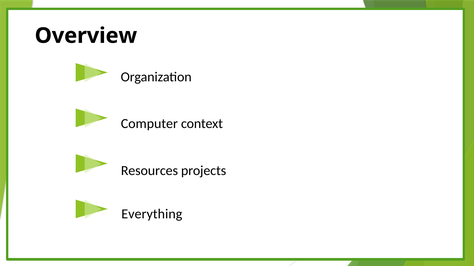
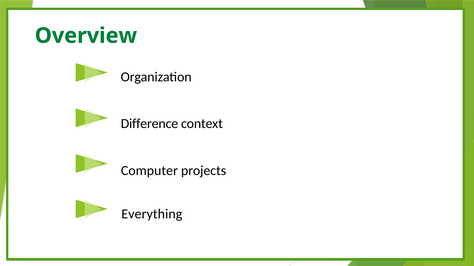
Overview colour: black -> green (86, 36)
Computer: Computer -> Difference (149, 124)
Resources: Resources -> Computer (149, 171)
